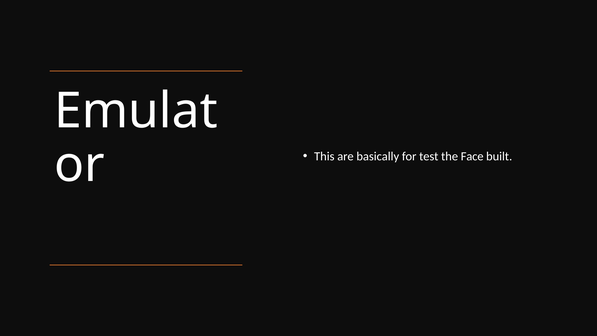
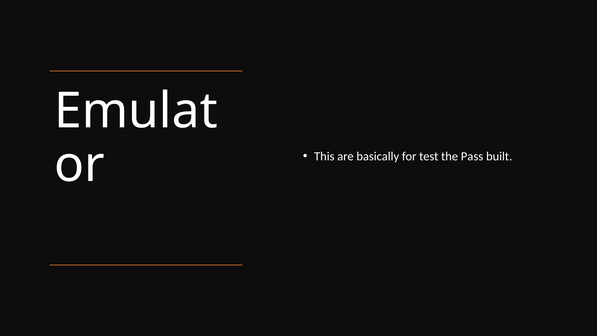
Face: Face -> Pass (472, 156)
